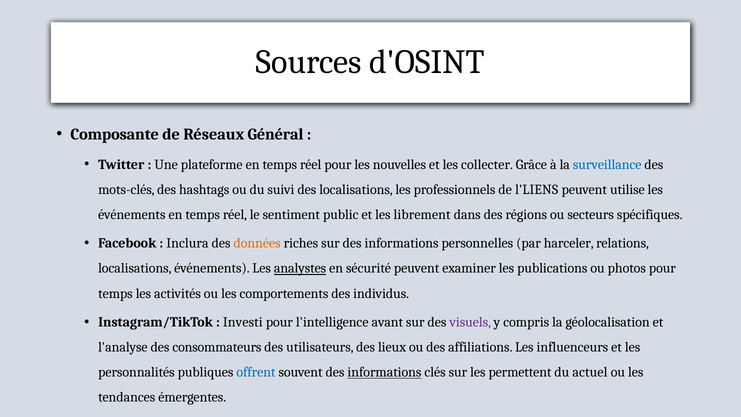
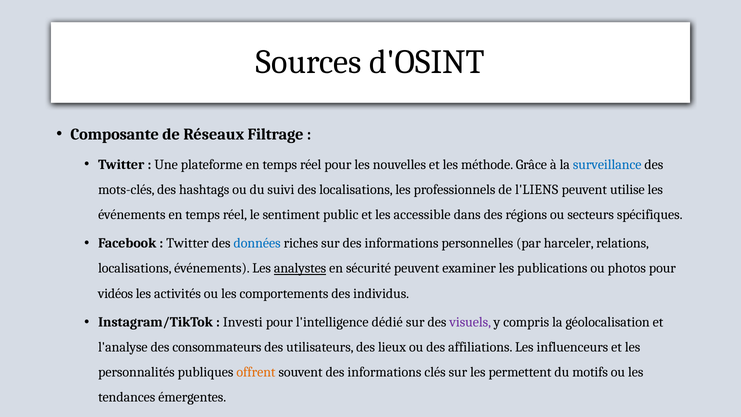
Général: Général -> Filtrage (276, 134)
collecter: collecter -> méthode (487, 164)
librement: librement -> accessible (422, 214)
Inclura: Inclura -> Twitter (188, 243)
données colour: orange -> blue (257, 243)
temps: temps -> vidéos (115, 293)
avant: avant -> dédié (387, 322)
offrent colour: blue -> orange (256, 372)
informations underline: present -> none (384, 372)
actuel: actuel -> motifs (590, 372)
